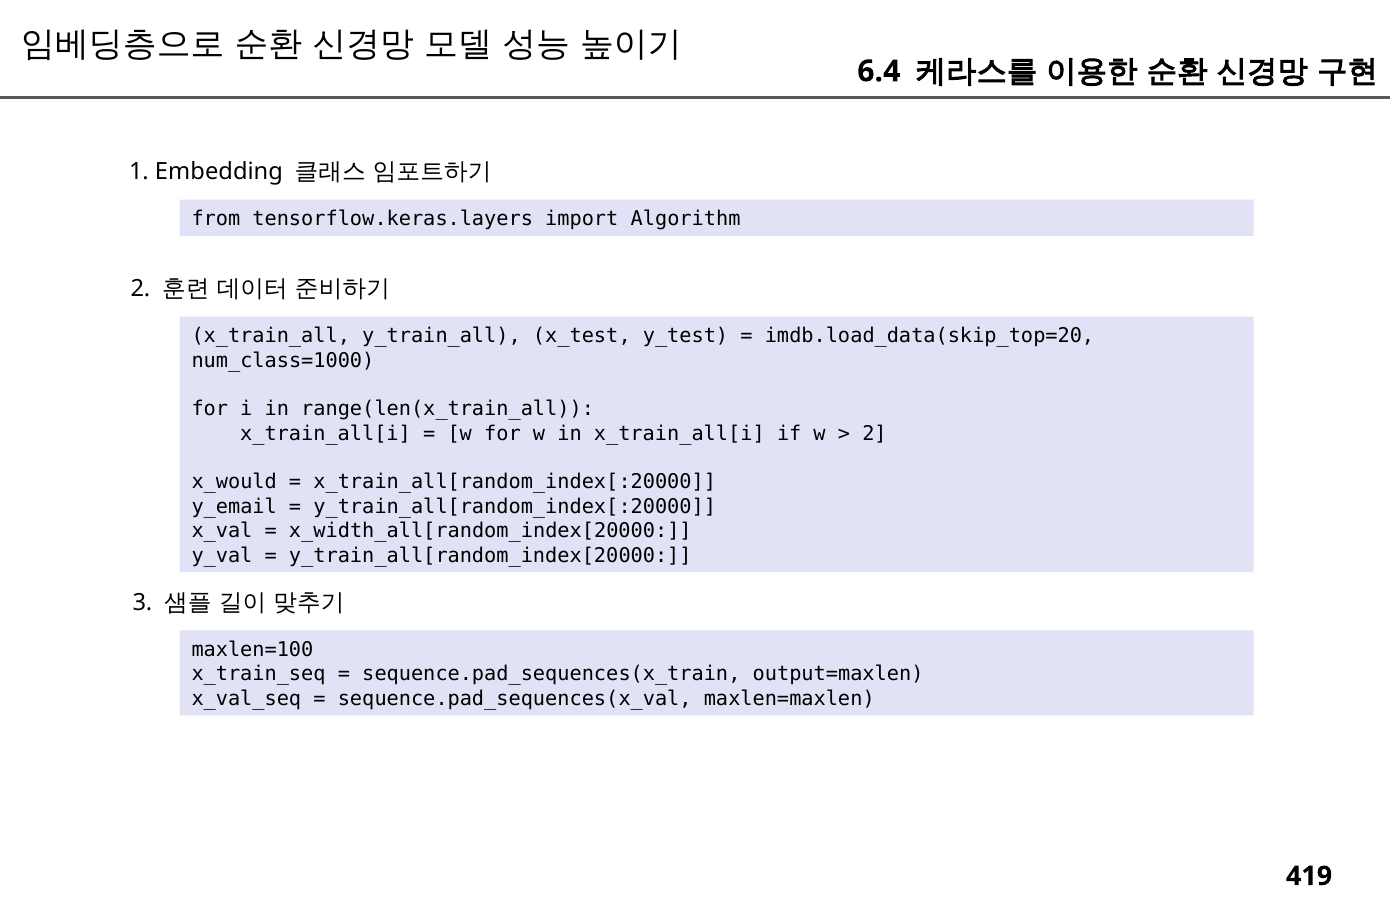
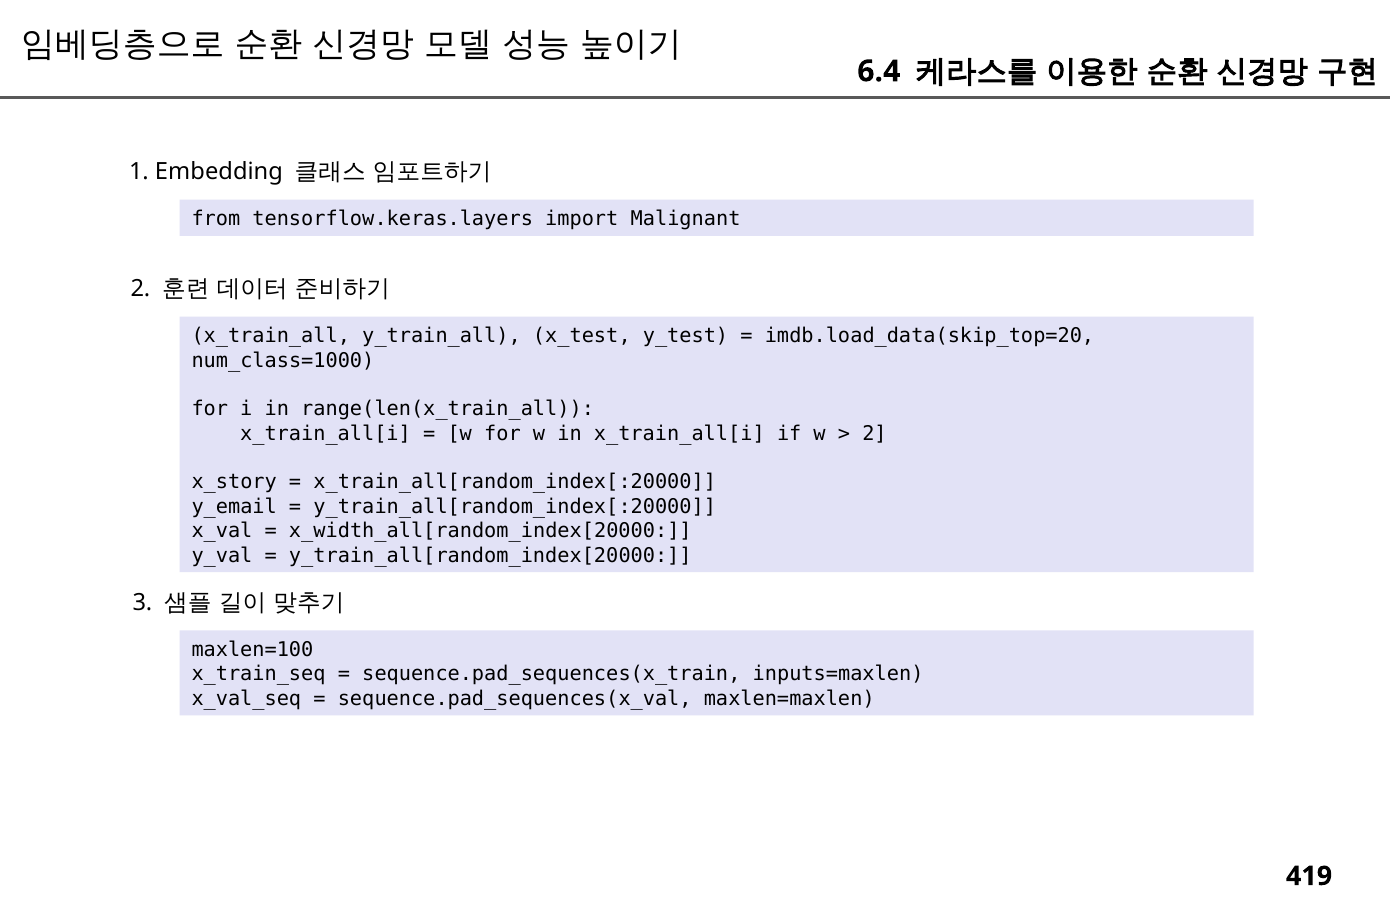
Algorithm: Algorithm -> Malignant (686, 219)
x_would: x_would -> x_story (234, 482)
output=maxlen: output=maxlen -> inputs=maxlen (838, 674)
